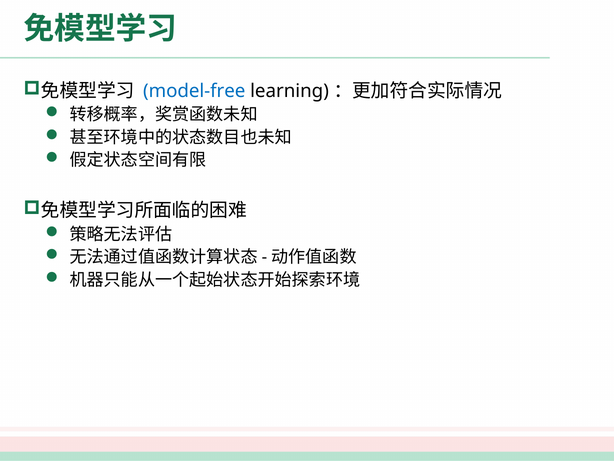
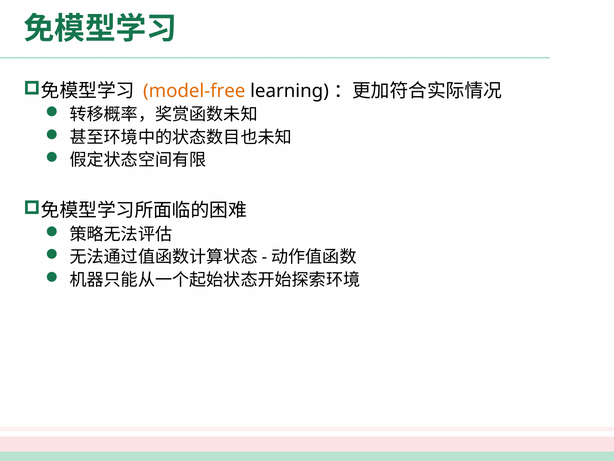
model-free colour: blue -> orange (194, 91)
